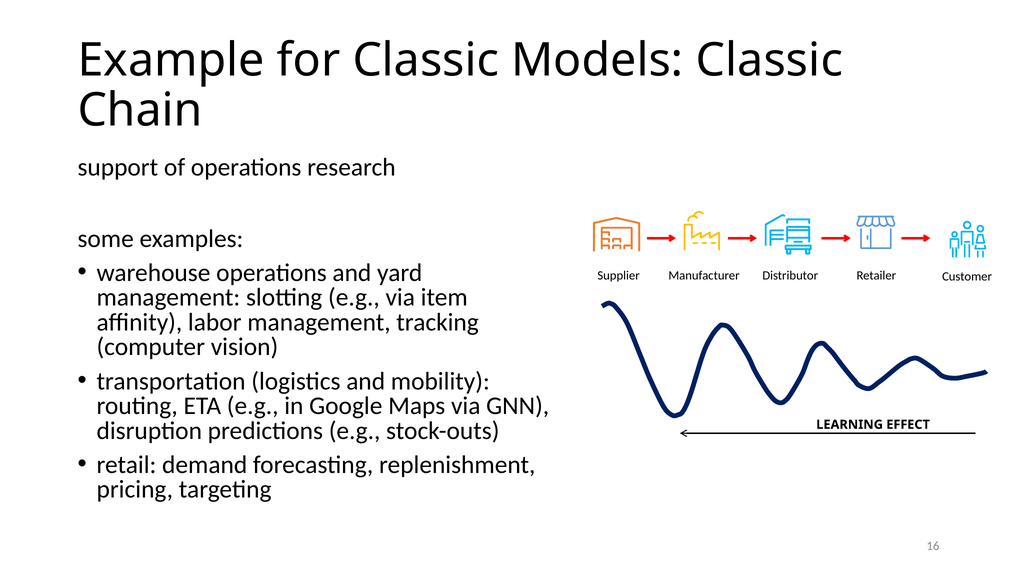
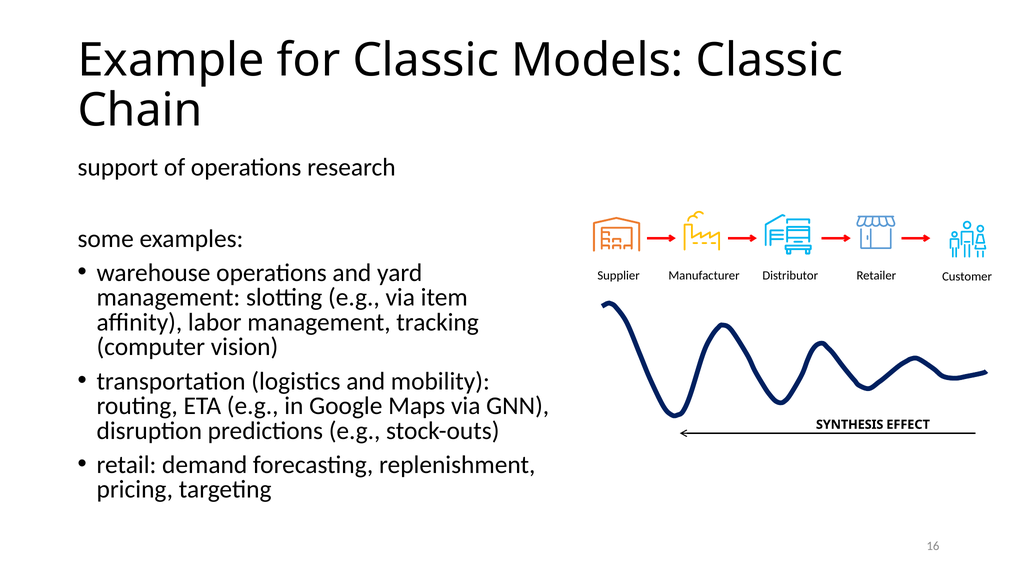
LEARNING: LEARNING -> SYNTHESIS (850, 425)
